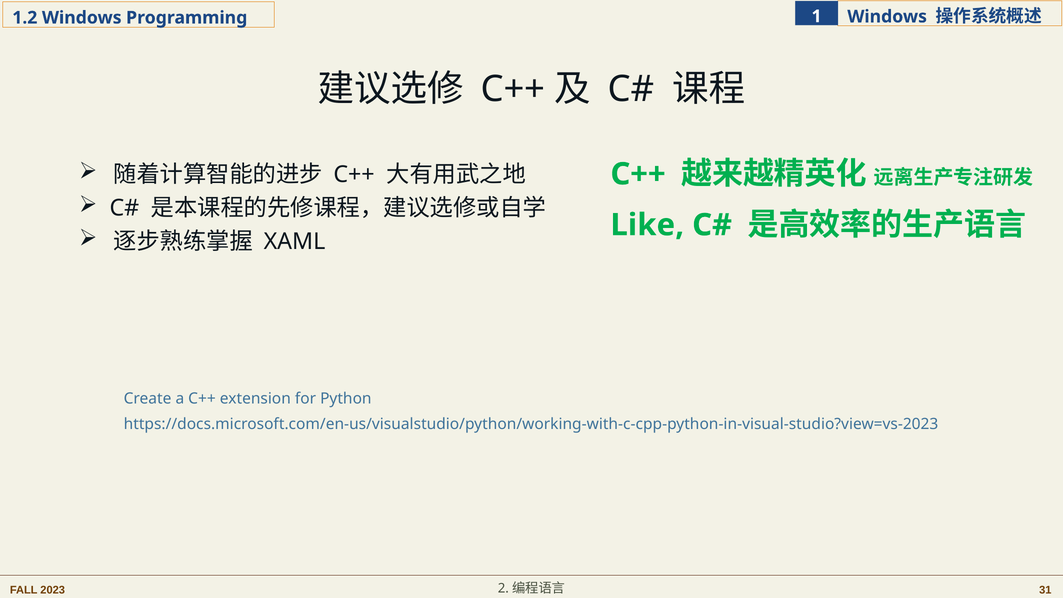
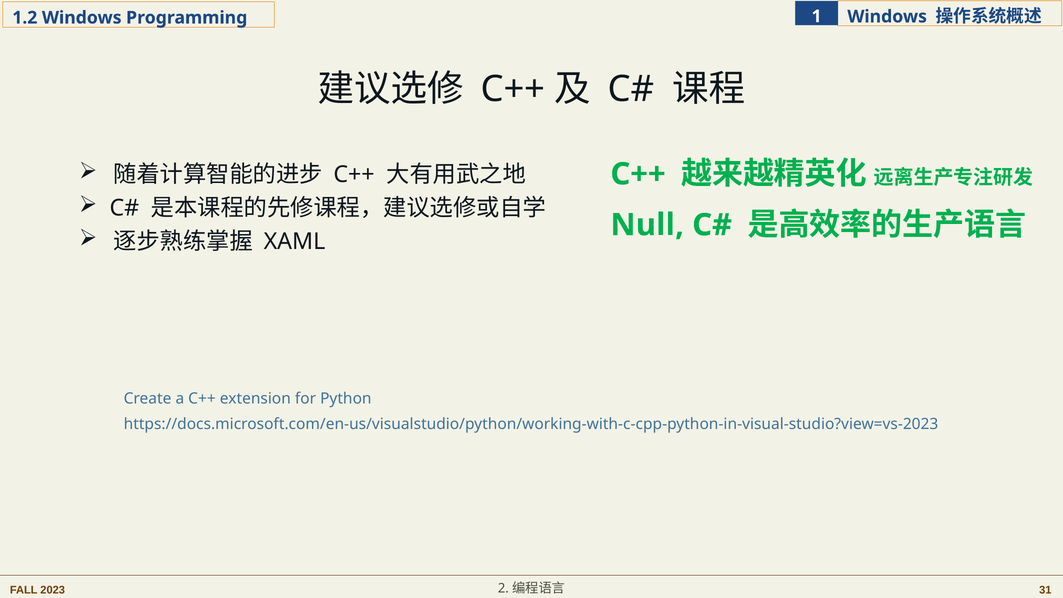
Like: Like -> Null (647, 225)
